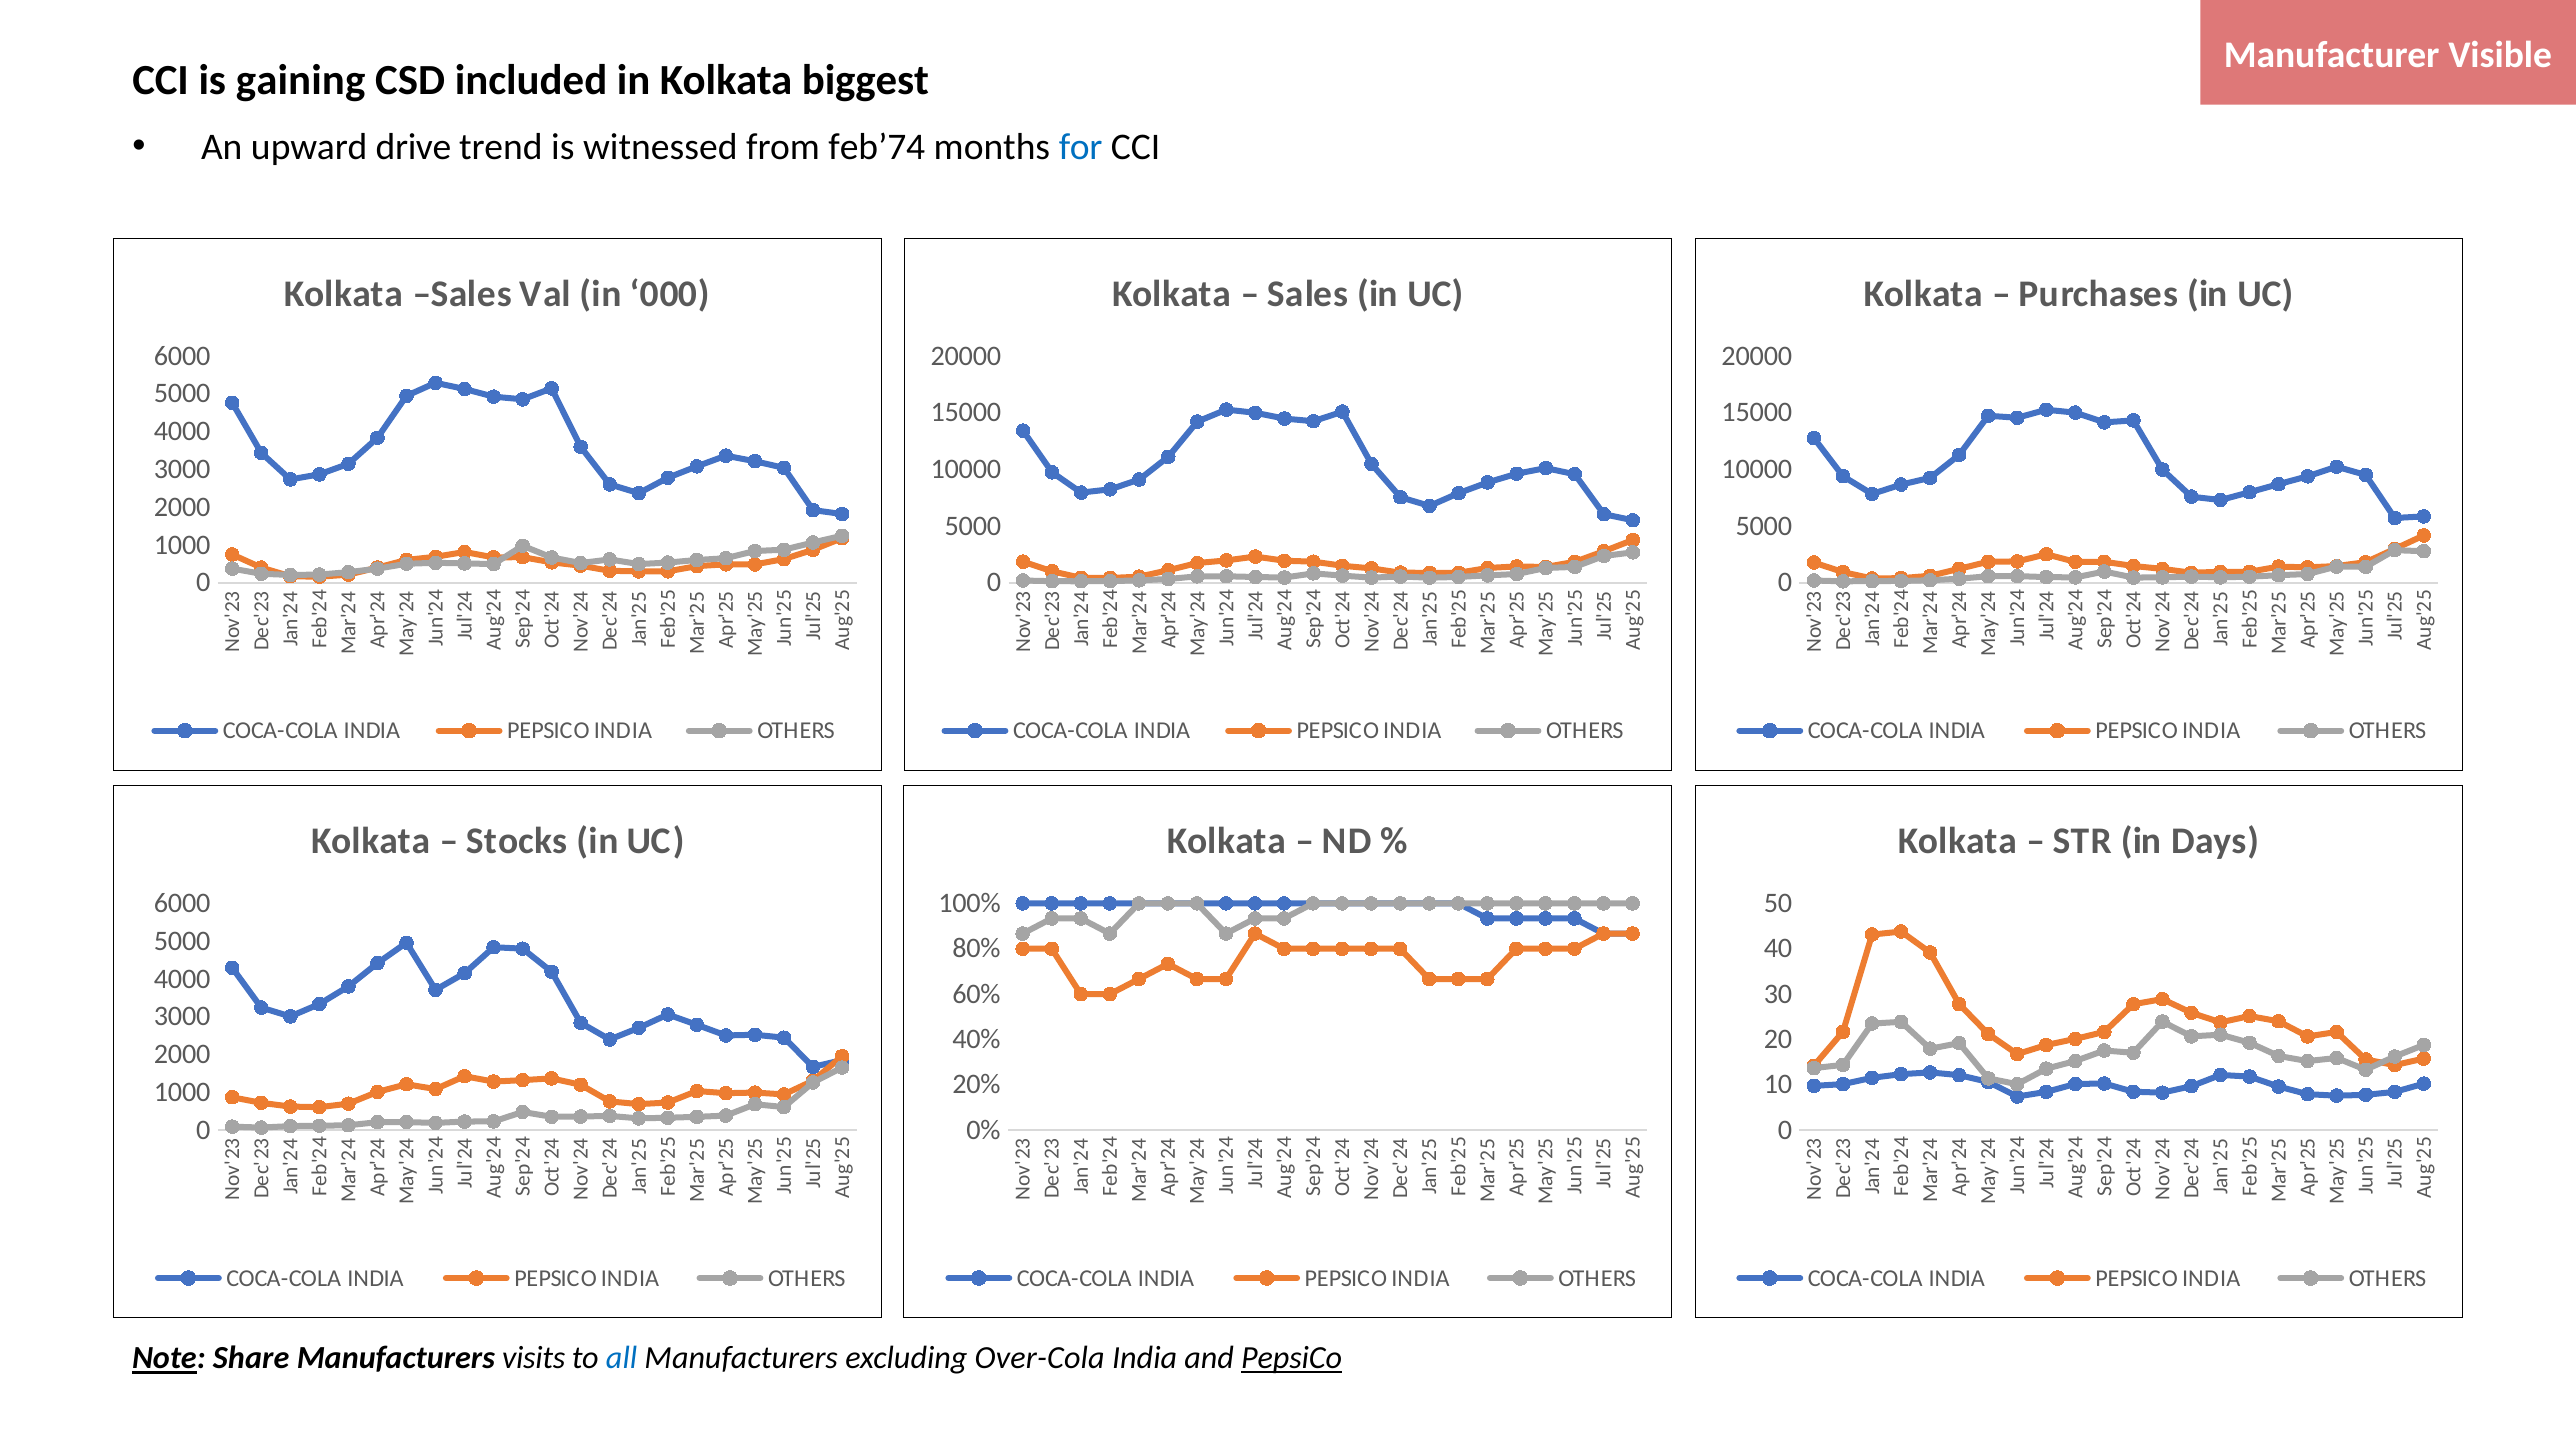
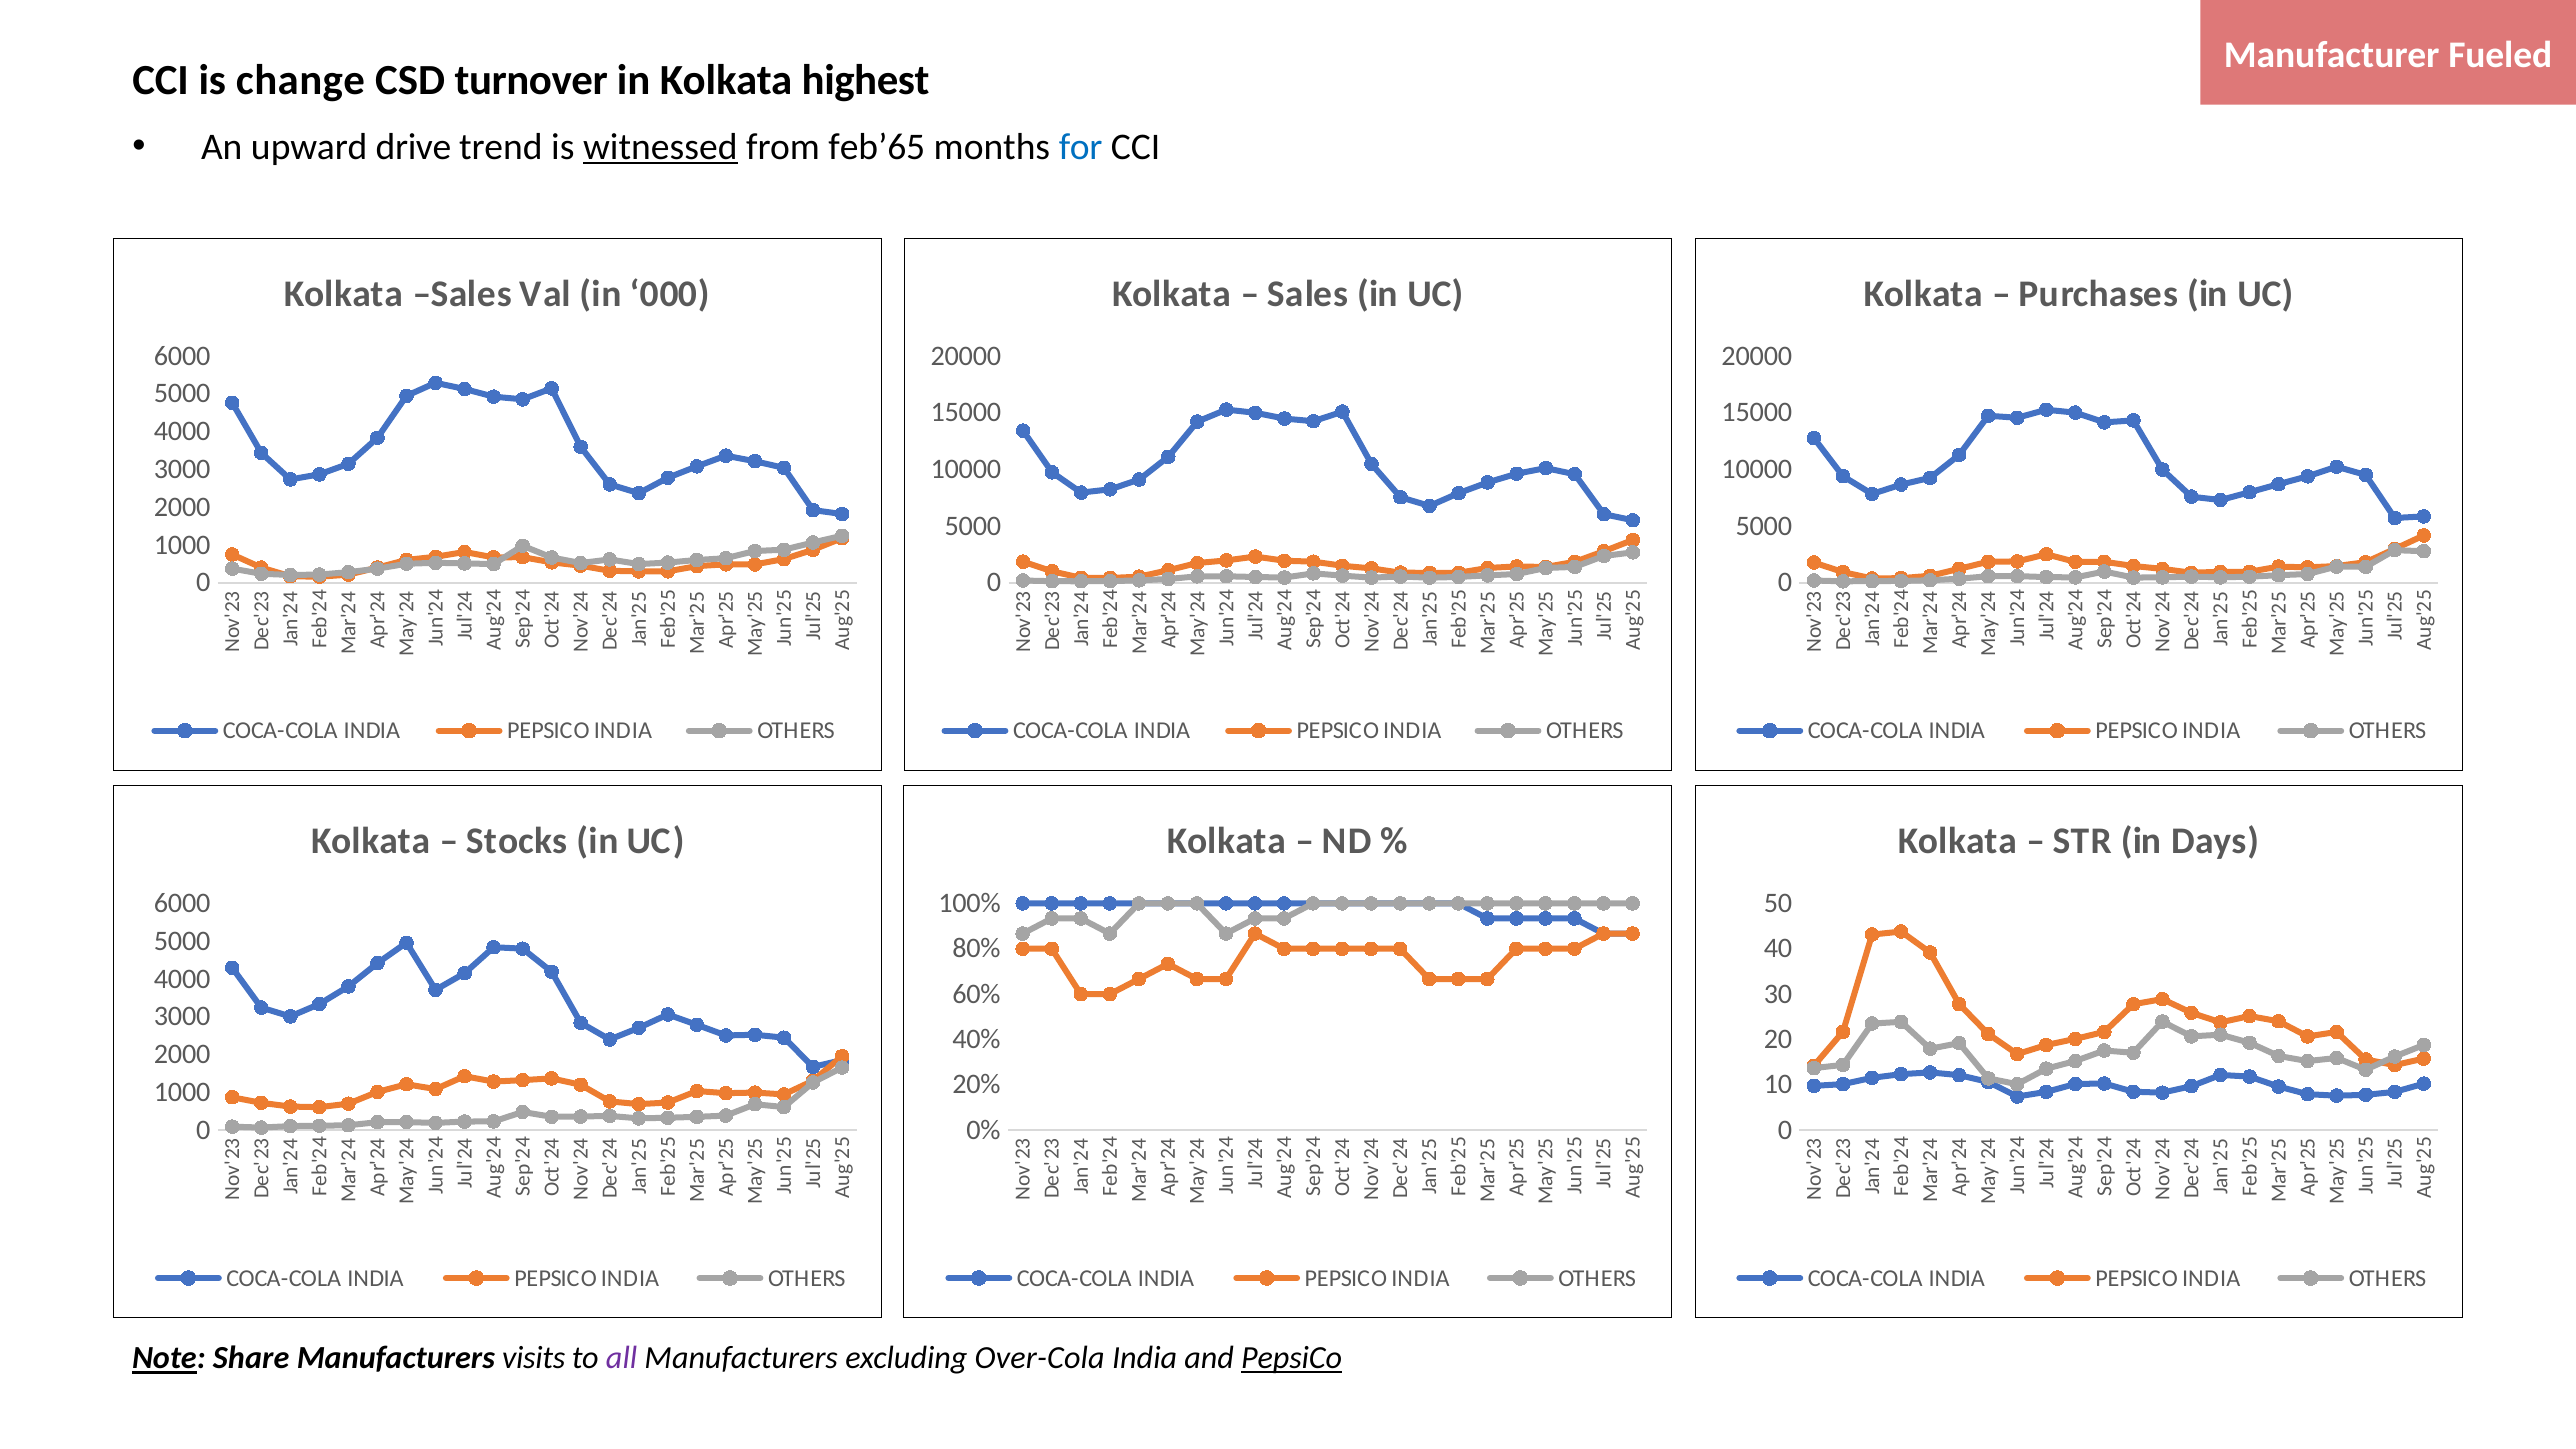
Visible: Visible -> Fueled (2500, 55)
gaining: gaining -> change (300, 80)
included: included -> turnover (531, 80)
biggest: biggest -> highest (866, 80)
witnessed underline: none -> present (660, 147)
feb’74: feb’74 -> feb’65 (877, 147)
all colour: blue -> purple (622, 1358)
